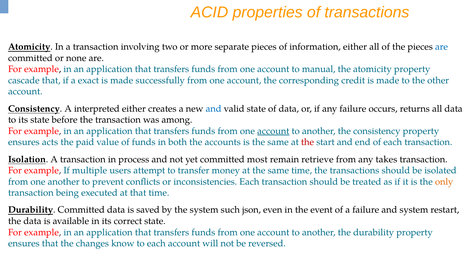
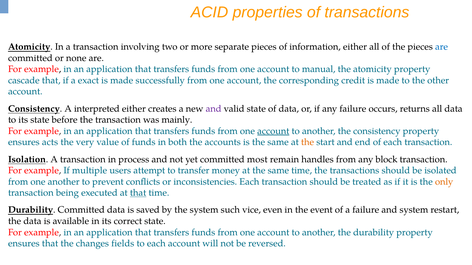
and colour: blue -> purple (214, 109)
among: among -> mainly (177, 120)
paid: paid -> very (85, 142)
the colour: red -> orange (308, 142)
retrieve: retrieve -> handles (318, 160)
takes: takes -> block (386, 160)
that underline: none -> present (138, 193)
json: json -> vice (252, 210)
know: know -> fields (123, 244)
